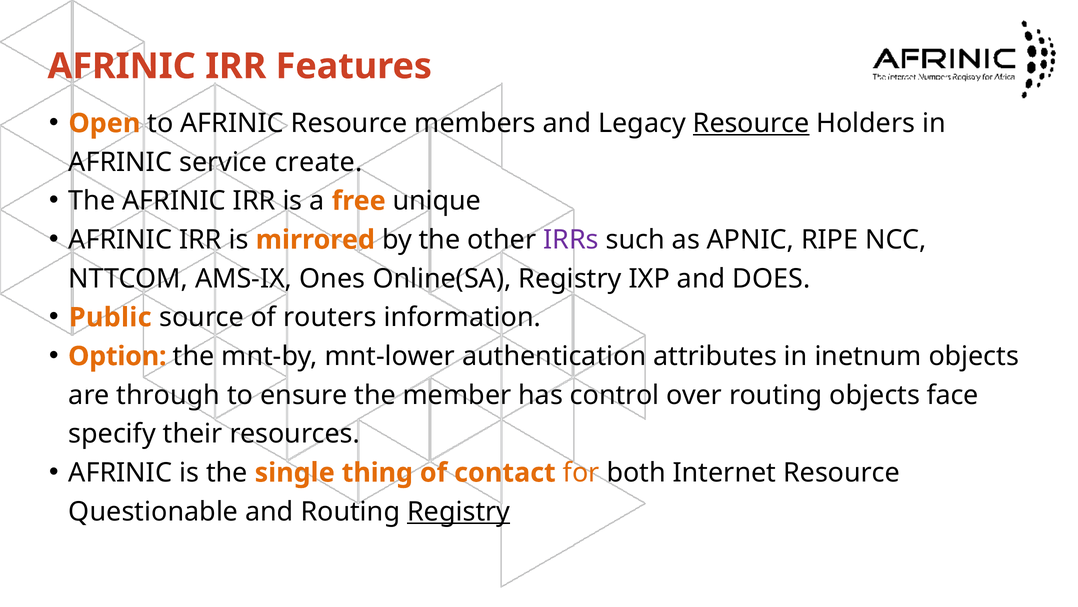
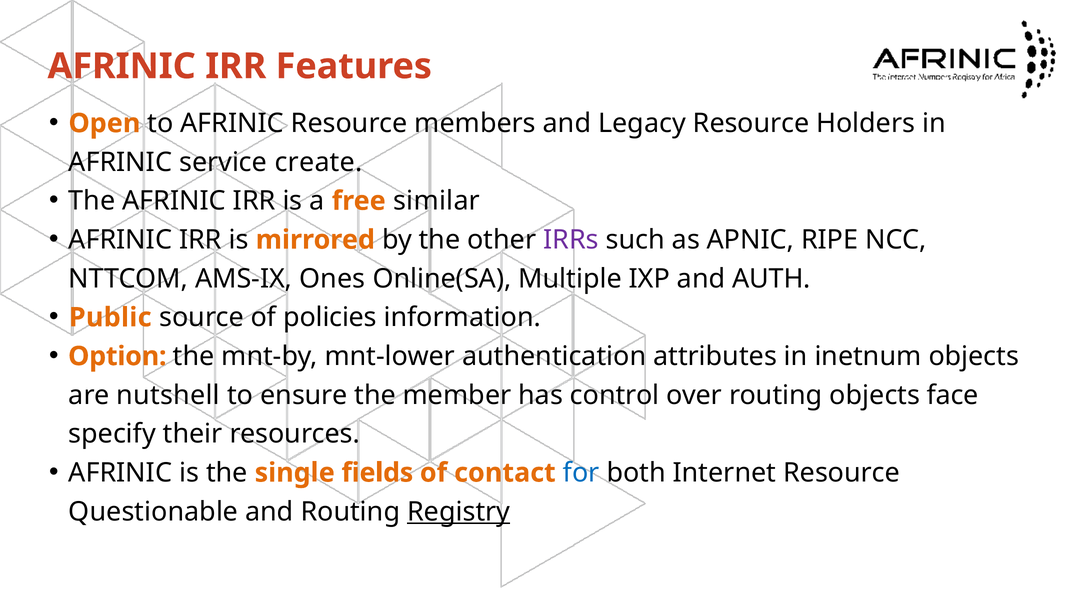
Resource underline: present -> none (751, 123)
unique: unique -> similar (437, 201)
Online(SA Registry: Registry -> Multiple (570, 278)
DOES: DOES -> AUTH (771, 278)
routers: routers -> policies (330, 317)
through: through -> nutshell (168, 395)
thing: thing -> fields (377, 472)
for colour: orange -> blue (581, 472)
